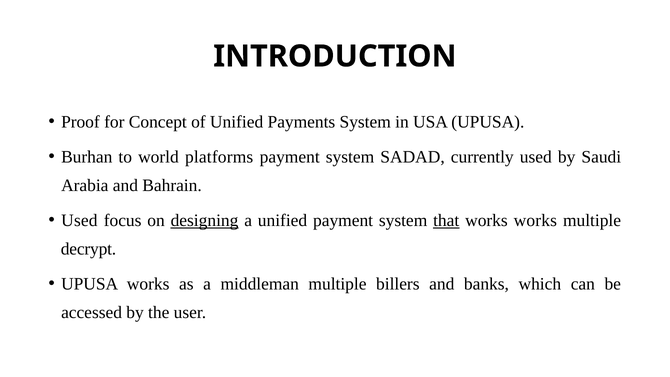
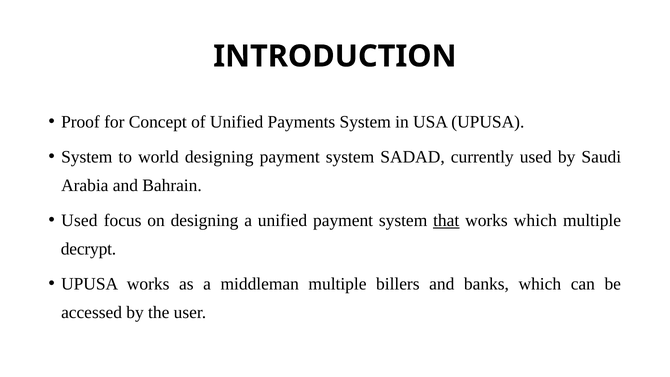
Burhan: Burhan -> System (87, 157)
world platforms: platforms -> designing (219, 157)
designing underline: present -> none (205, 221)
works works: works -> which (535, 221)
